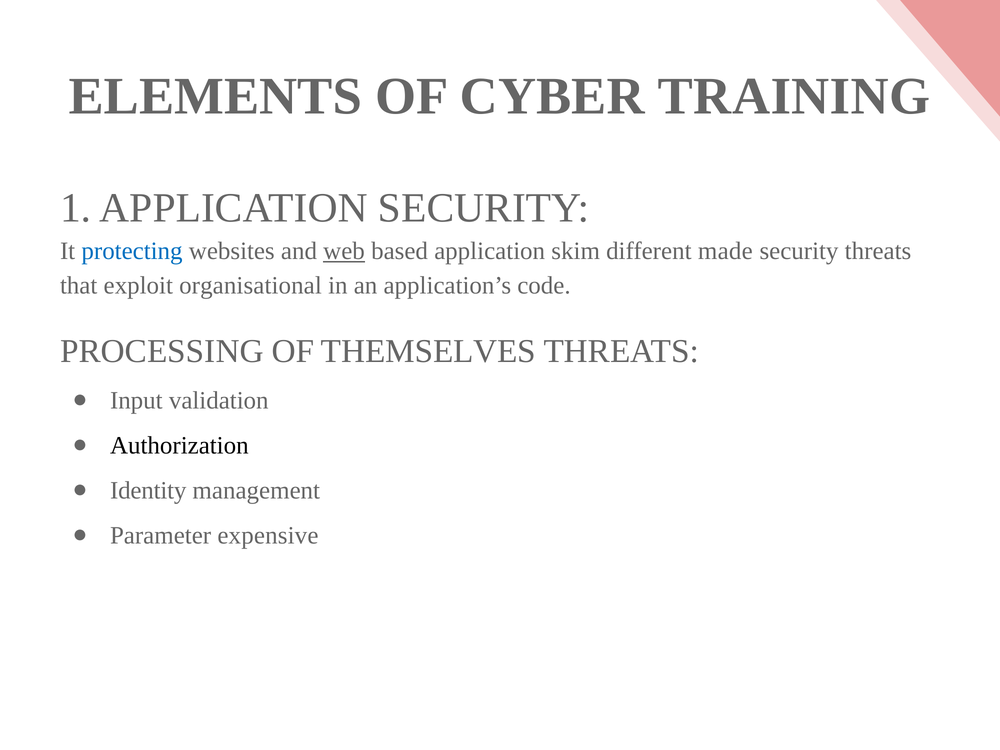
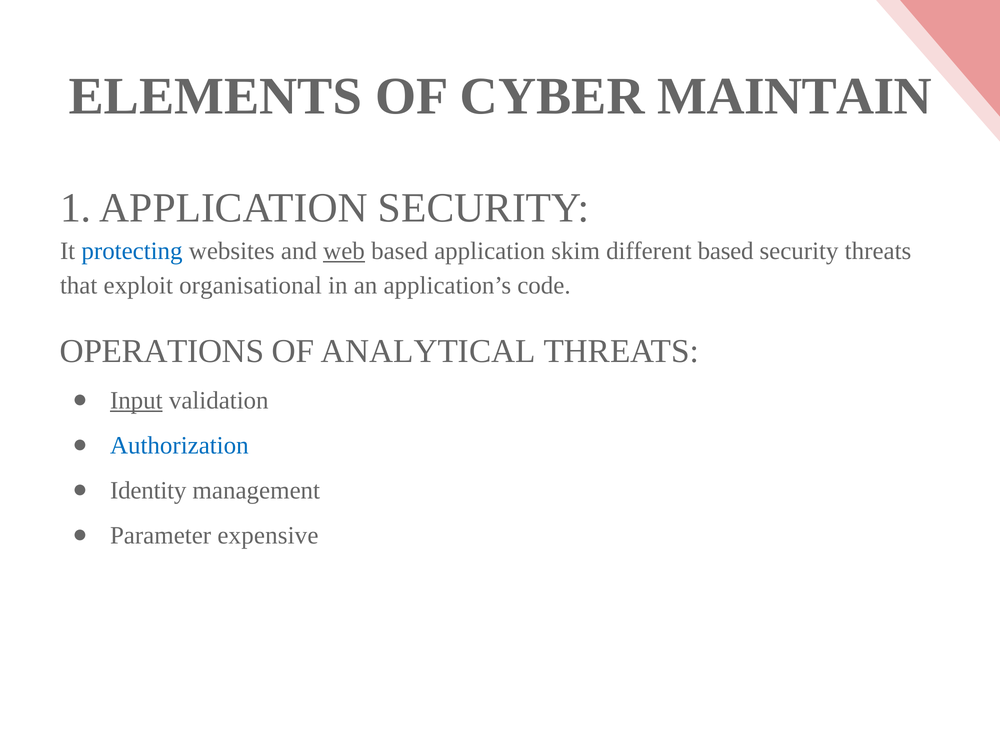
TRAINING: TRAINING -> MAINTAIN (795, 96)
different made: made -> based (726, 251)
PROCESSING: PROCESSING -> OPERATIONS (162, 351)
THEMSELVES: THEMSELVES -> ANALYTICAL (428, 351)
Input underline: none -> present (136, 401)
Authorization colour: black -> blue (179, 446)
